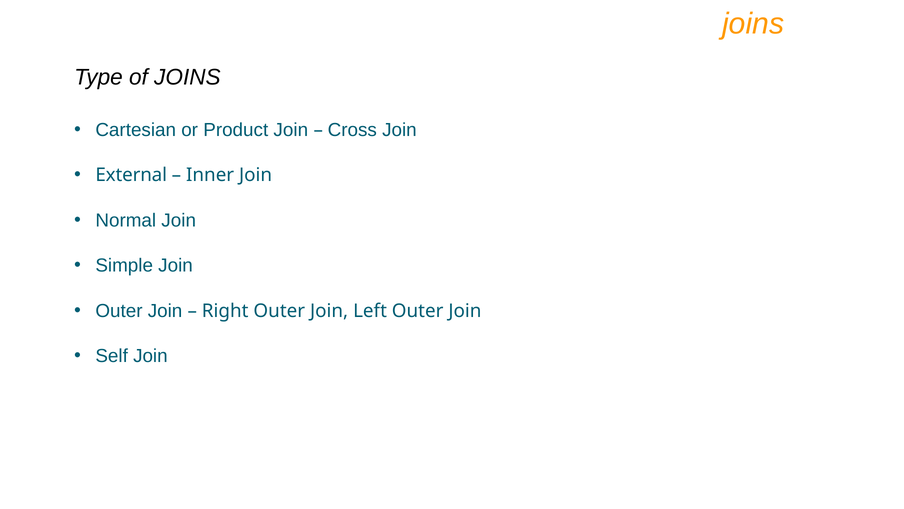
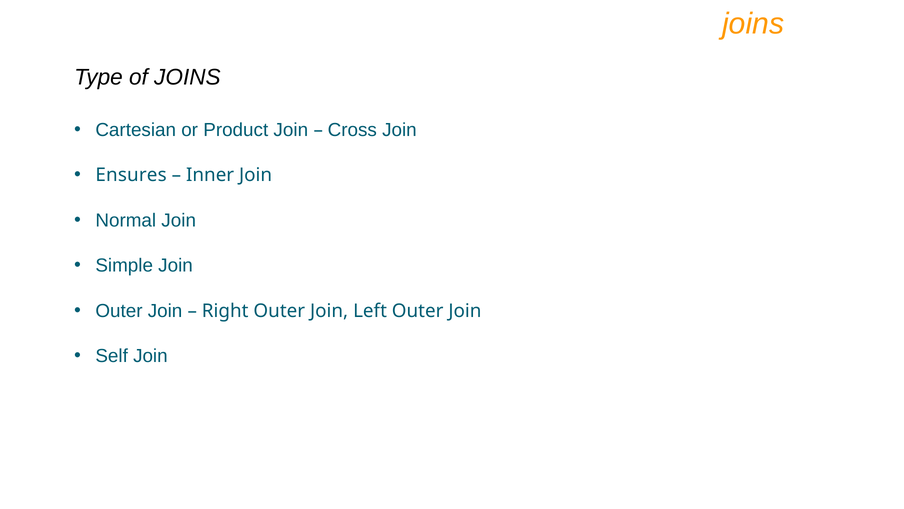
External: External -> Ensures (131, 175)
